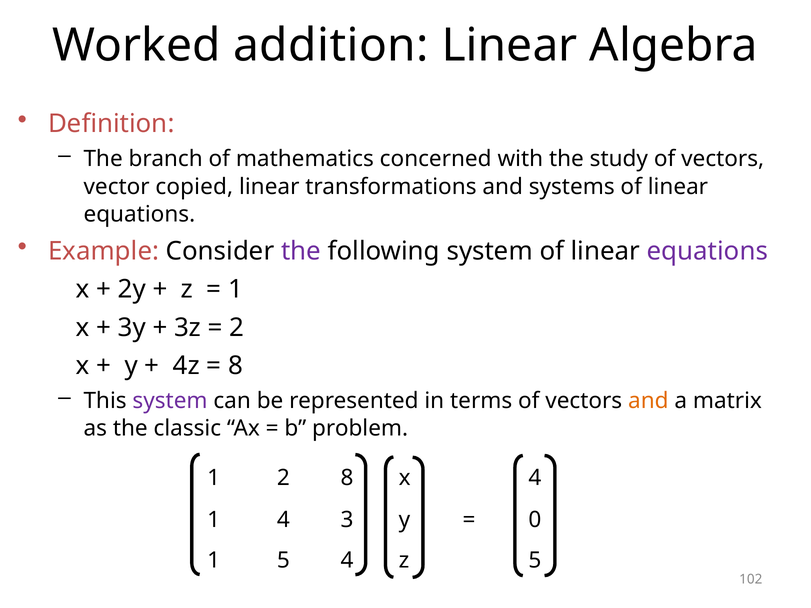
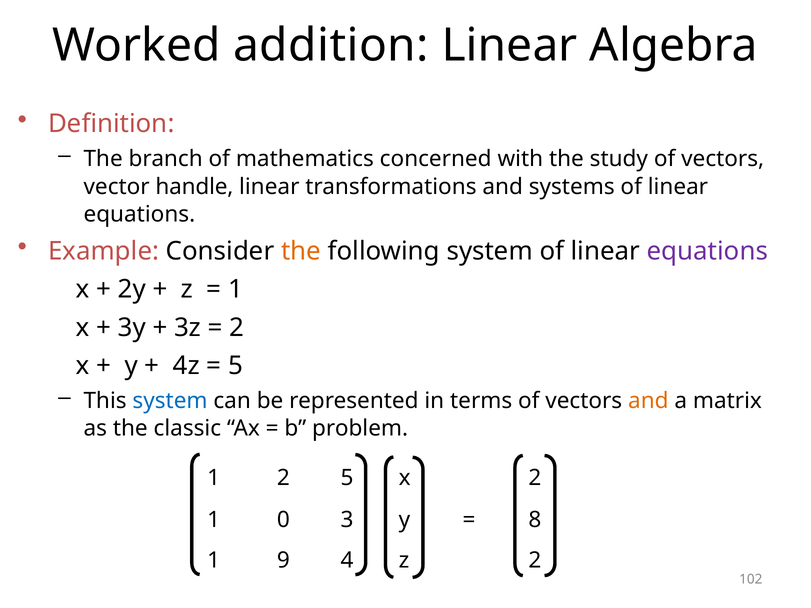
copied: copied -> handle (194, 187)
the colour: purple -> orange (301, 251)
8: 8 -> 5 (235, 366)
system colour: purple -> blue (170, 401)
2 8: 8 -> 5 (347, 478)
x 4: 4 -> 2 (535, 478)
1 4: 4 -> 0 (283, 520)
0: 0 -> 8 (535, 520)
1 5: 5 -> 9 (283, 561)
z 5: 5 -> 2 (535, 561)
